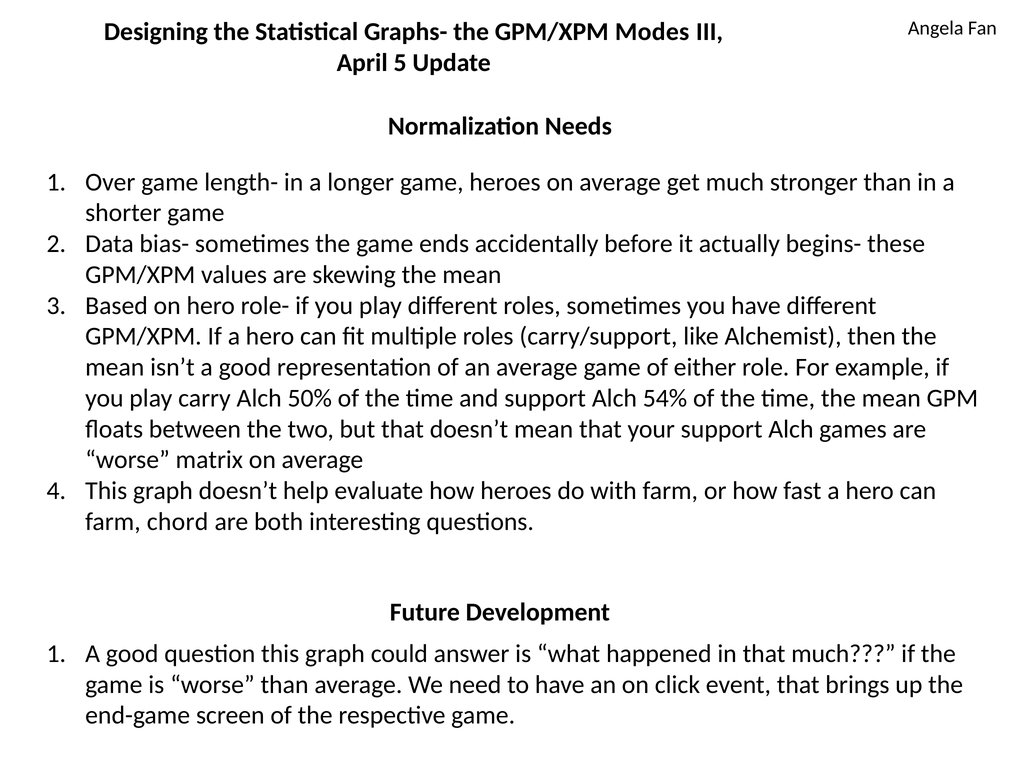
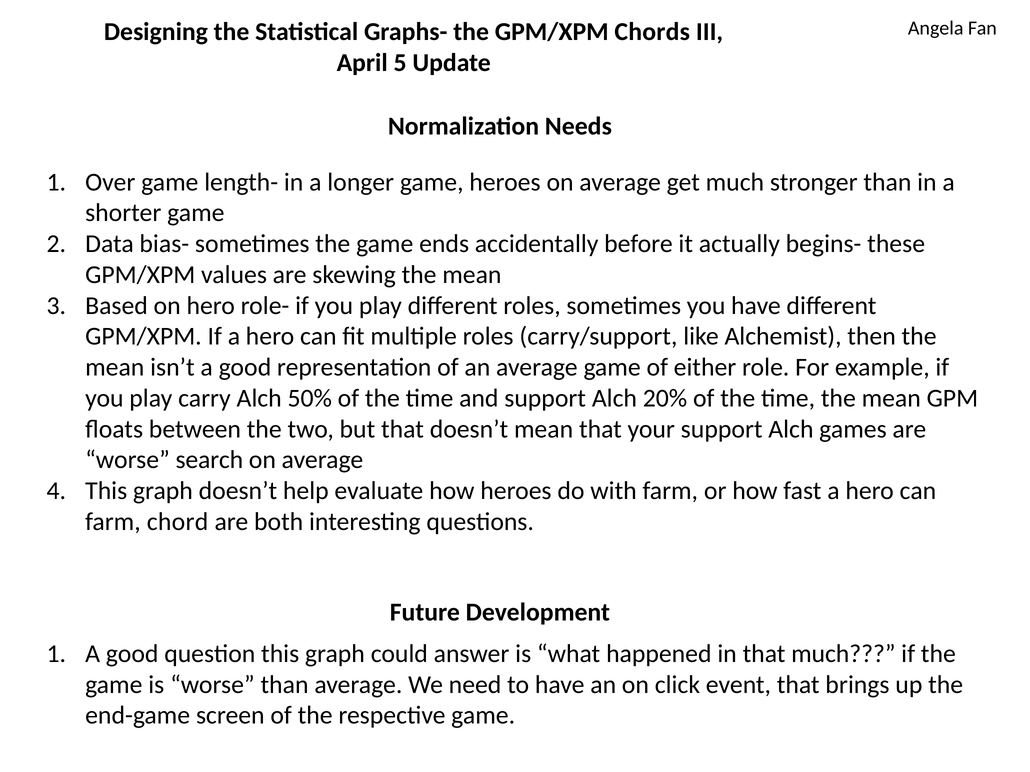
Modes: Modes -> Chords (652, 32)
54%: 54% -> 20% (665, 398)
matrix: matrix -> search (209, 460)
